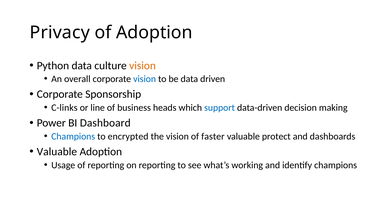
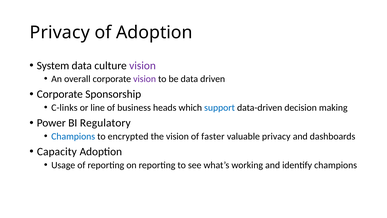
Python: Python -> System (53, 65)
vision colour: orange -> purple (143, 65)
vision colour: blue -> purple (145, 79)
Dashboard: Dashboard -> Regulatory (105, 123)
valuable protect: protect -> privacy (276, 136)
Valuable: Valuable -> Capacity (57, 151)
